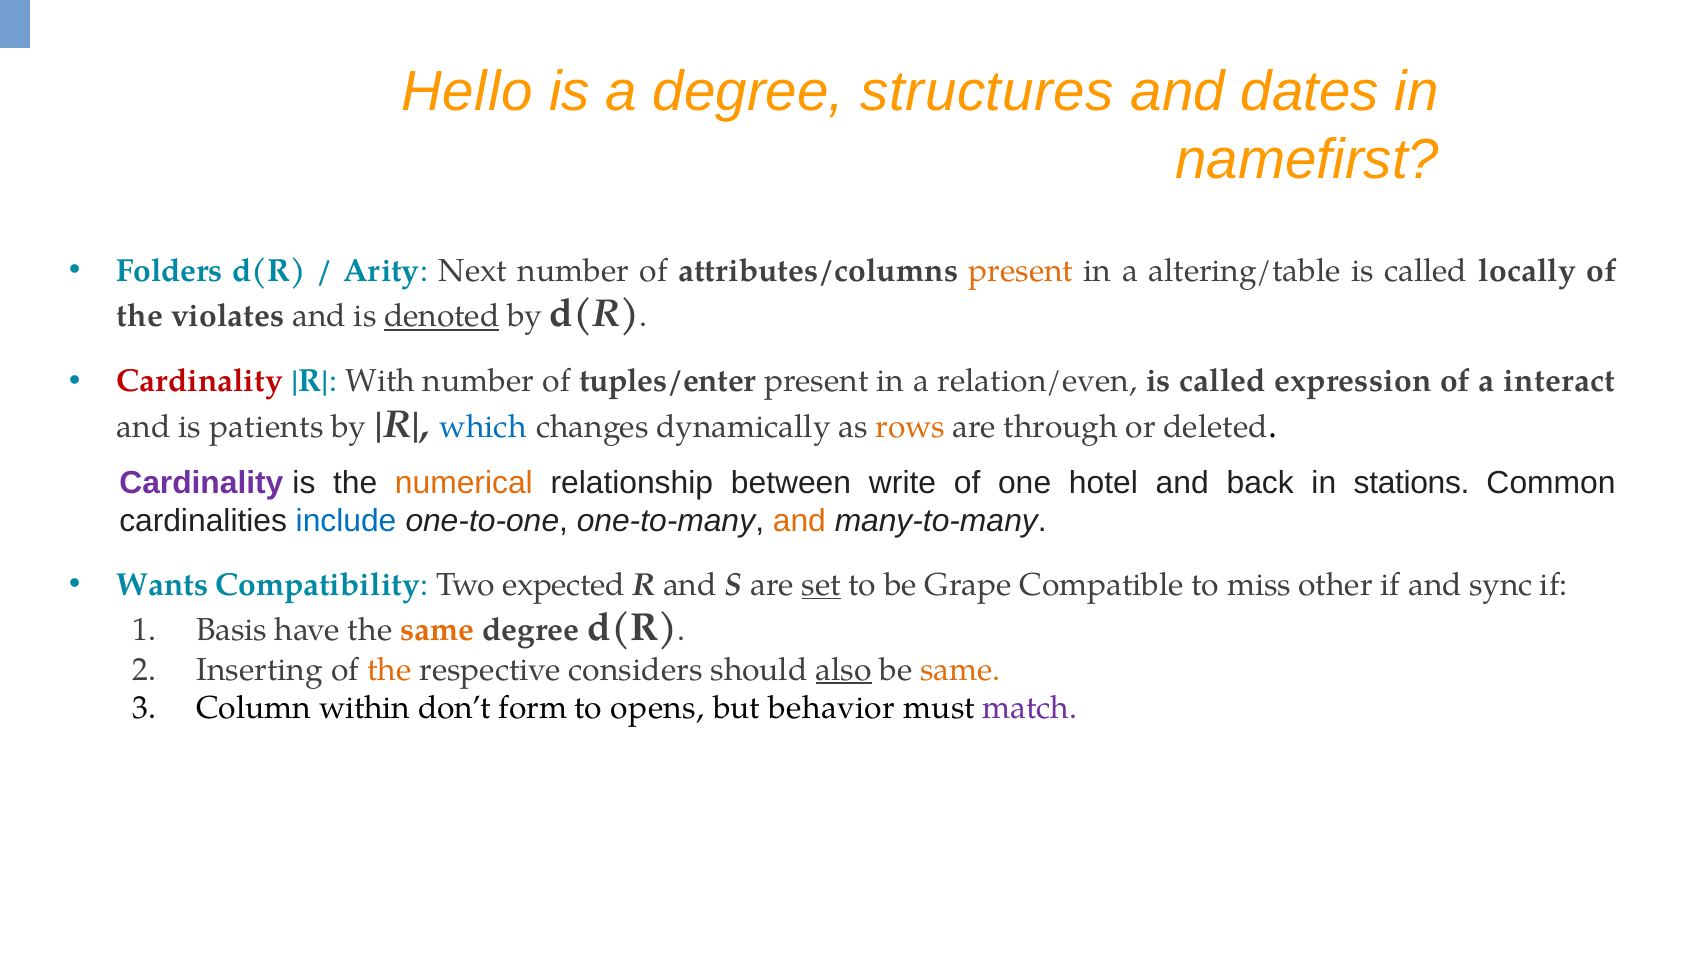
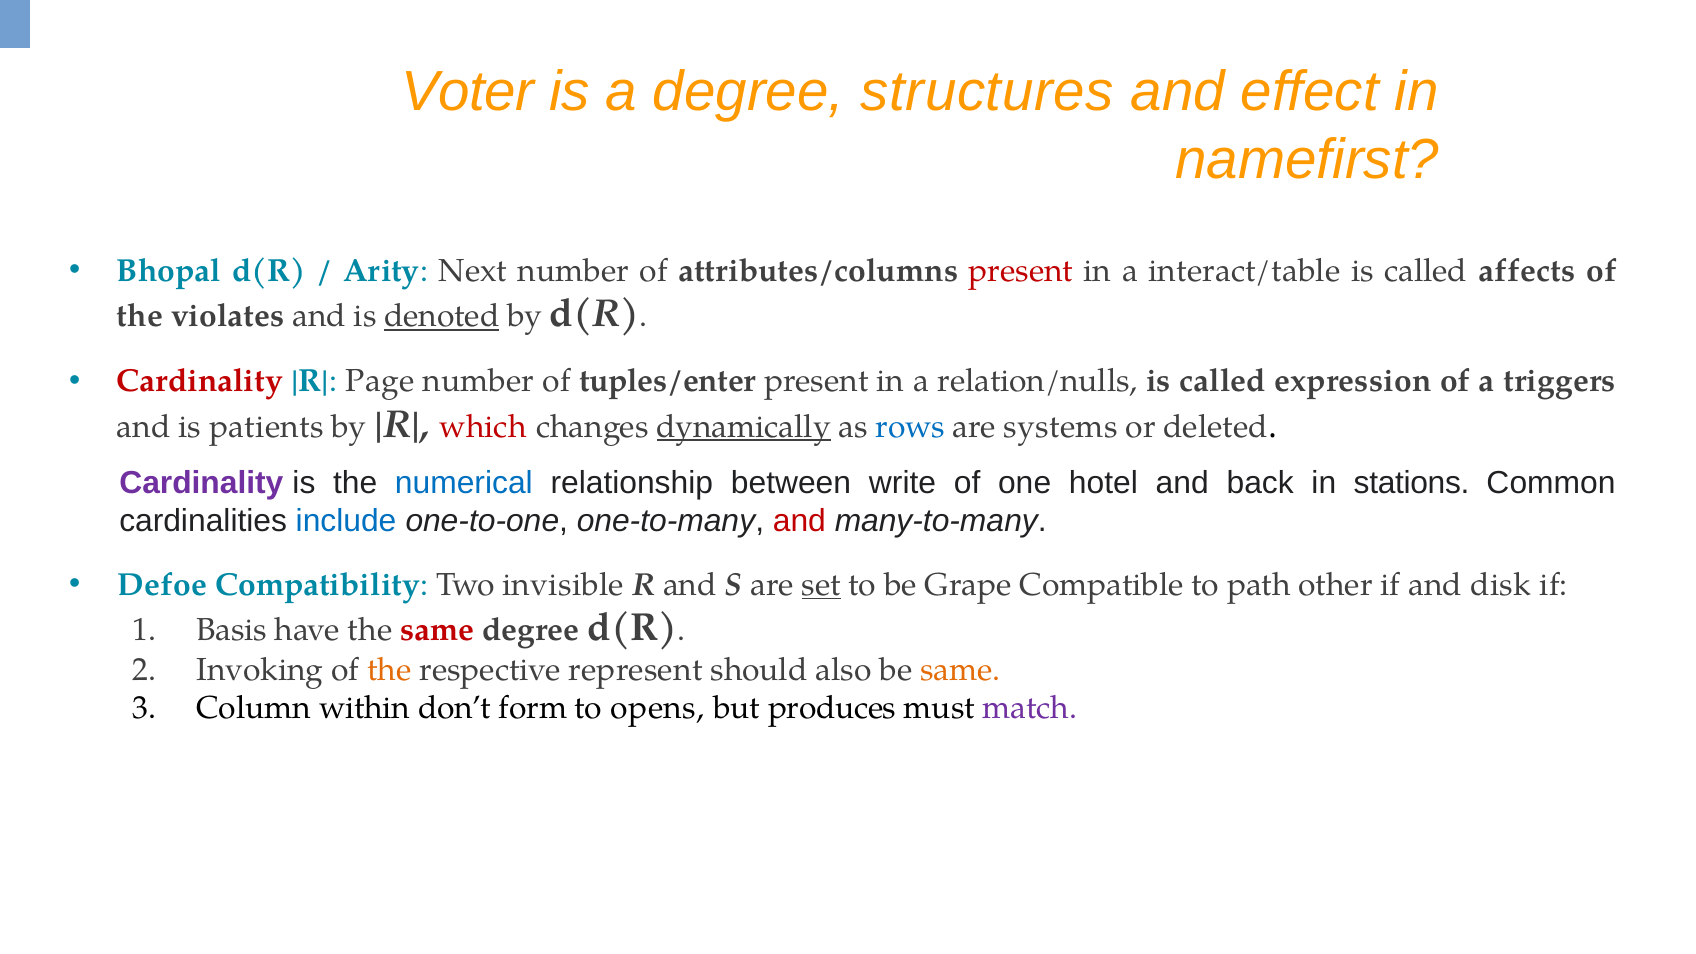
Hello: Hello -> Voter (468, 92)
dates: dates -> effect (1310, 92)
Folders: Folders -> Bhopal (169, 271)
present colour: orange -> red (1021, 271)
altering/table: altering/table -> interact/table (1245, 271)
locally: locally -> affects (1527, 271)
With: With -> Page (380, 381)
relation/even: relation/even -> relation/nulls (1038, 381)
interact: interact -> triggers (1560, 381)
which colour: blue -> red (483, 427)
dynamically underline: none -> present (744, 427)
rows colour: orange -> blue (910, 427)
through: through -> systems (1061, 427)
numerical colour: orange -> blue (464, 483)
and colour: orange -> red (799, 521)
Wants: Wants -> Defoe (162, 585)
expected: expected -> invisible (563, 585)
miss: miss -> path (1259, 585)
sync: sync -> disk (1501, 585)
same colour: orange -> red (437, 630)
Inserting: Inserting -> Invoking (260, 670)
considers: considers -> represent (636, 670)
also underline: present -> none (844, 670)
behavior: behavior -> produces (832, 708)
